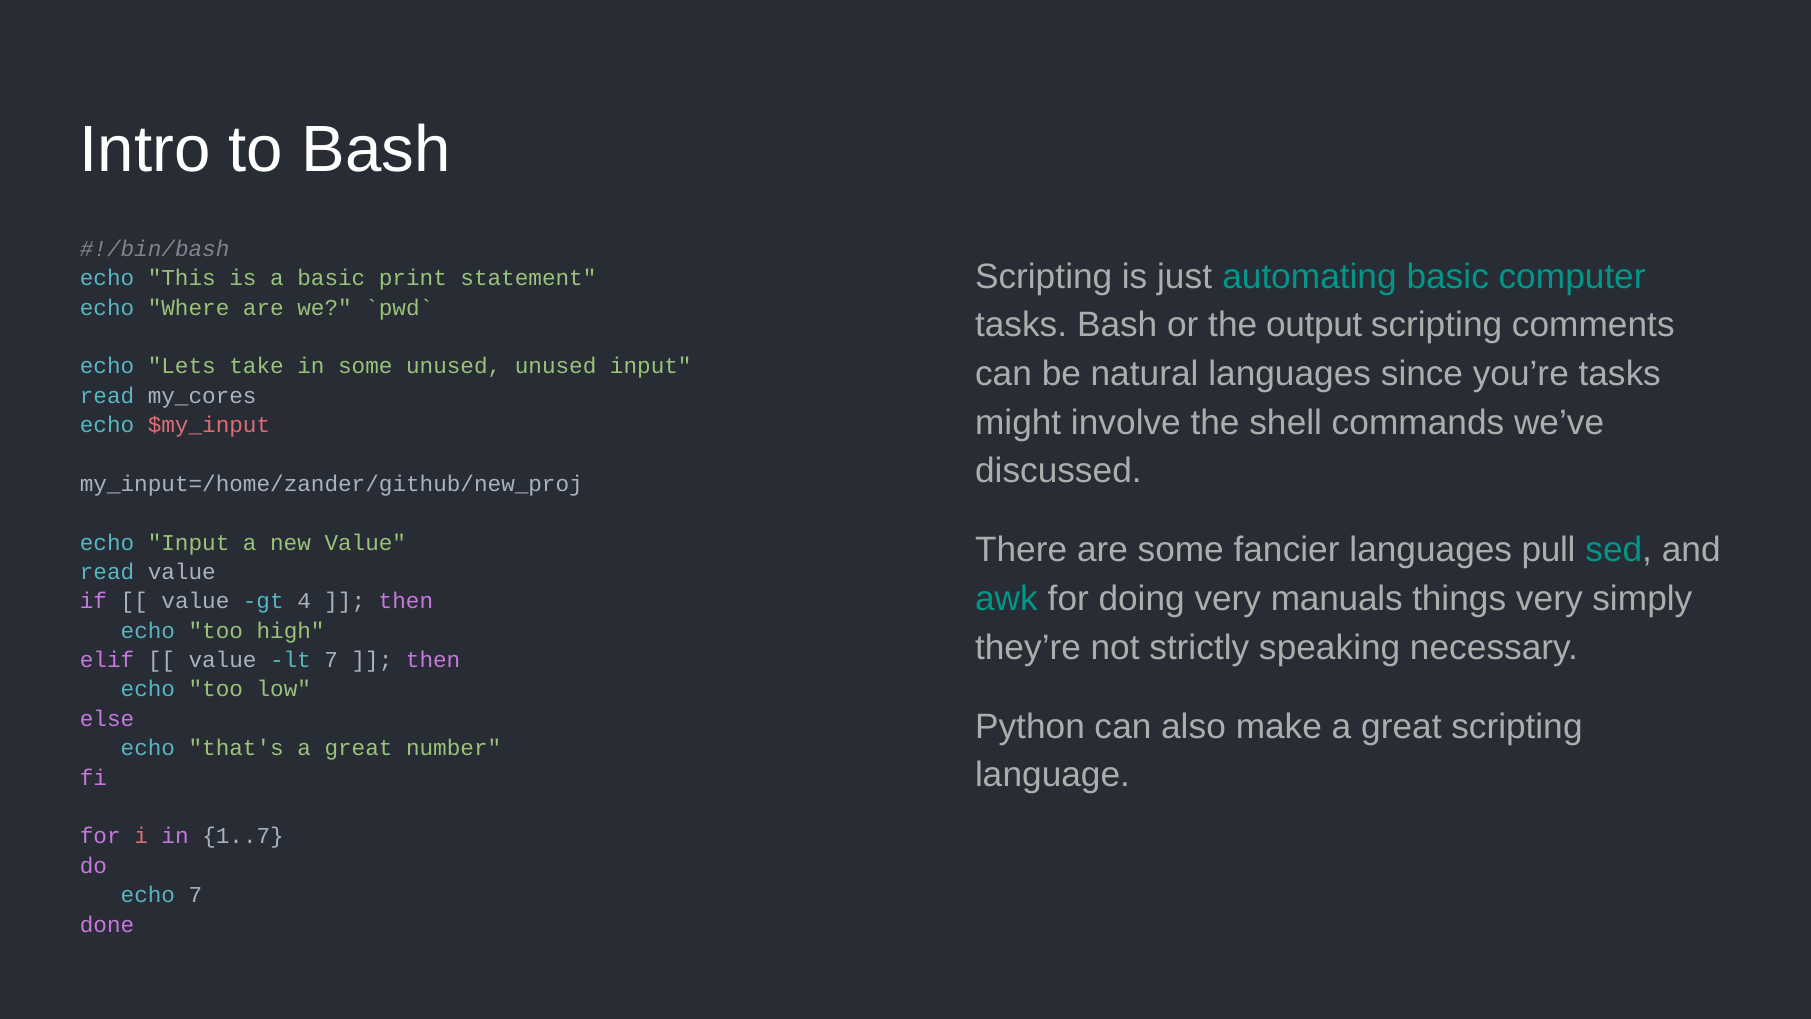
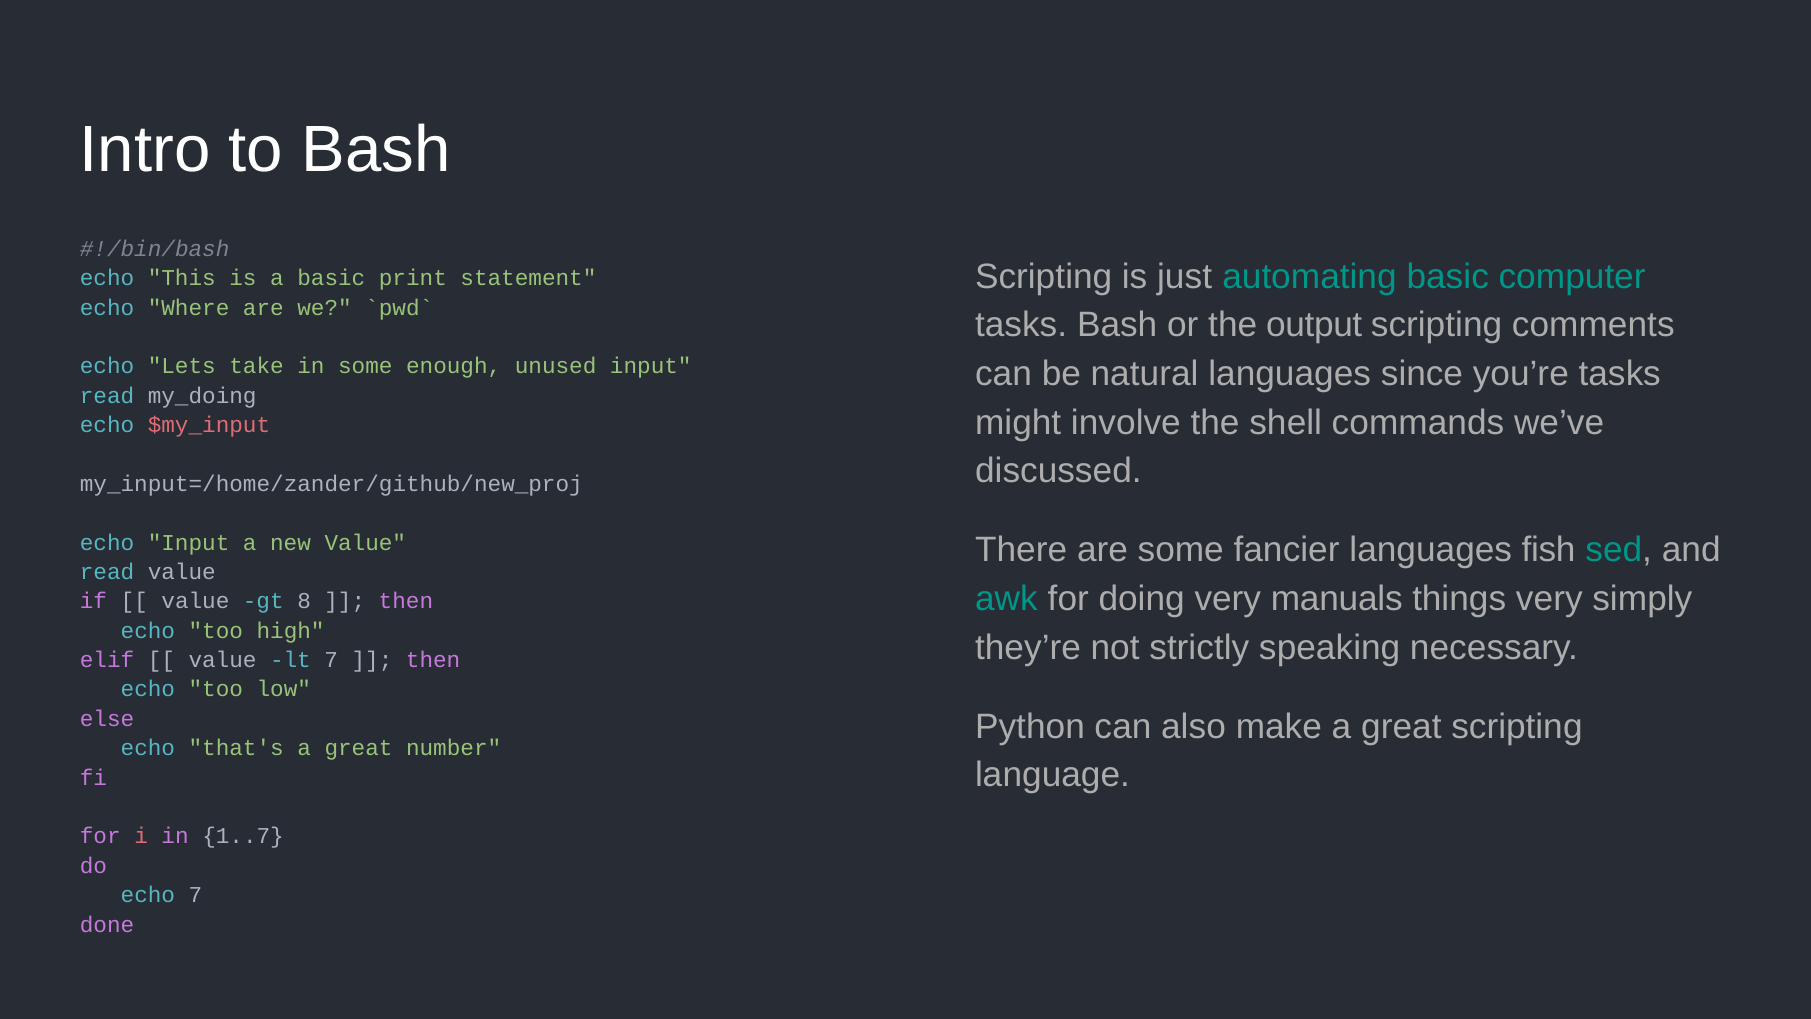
some unused: unused -> enough (454, 366)
my_cores: my_cores -> my_doing (202, 396)
pull: pull -> fish (1549, 550)
4: 4 -> 8 (304, 601)
